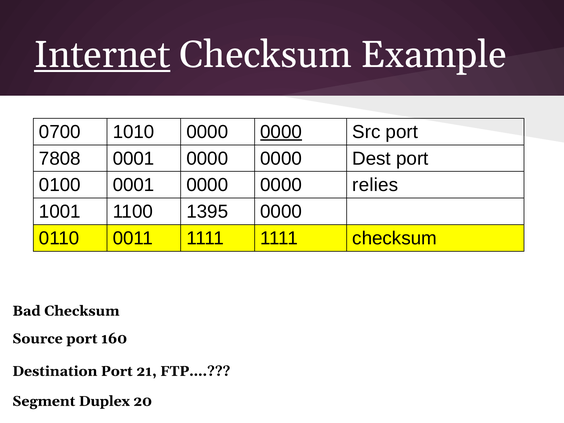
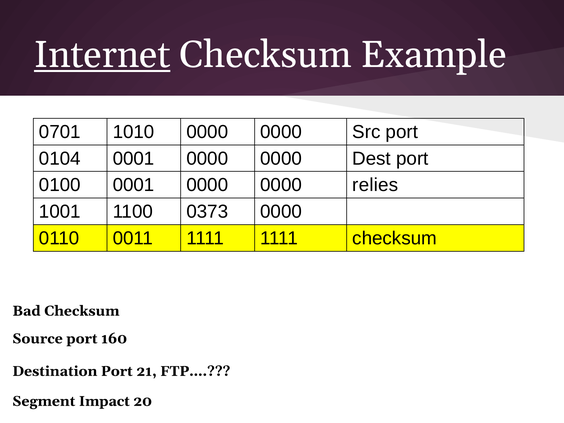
0700: 0700 -> 0701 (60, 132)
0000 underline: present -> none (281, 132)
7808: 7808 -> 0104 (60, 158)
1395: 1395 -> 0373 (207, 212)
Duplex: Duplex -> Impact (104, 401)
